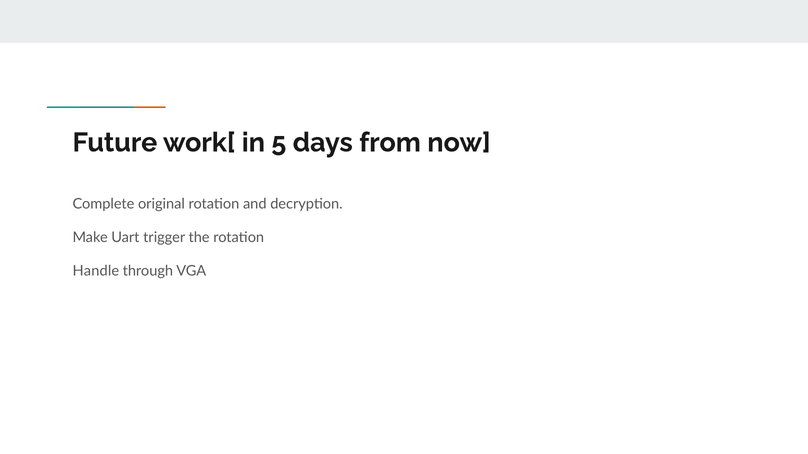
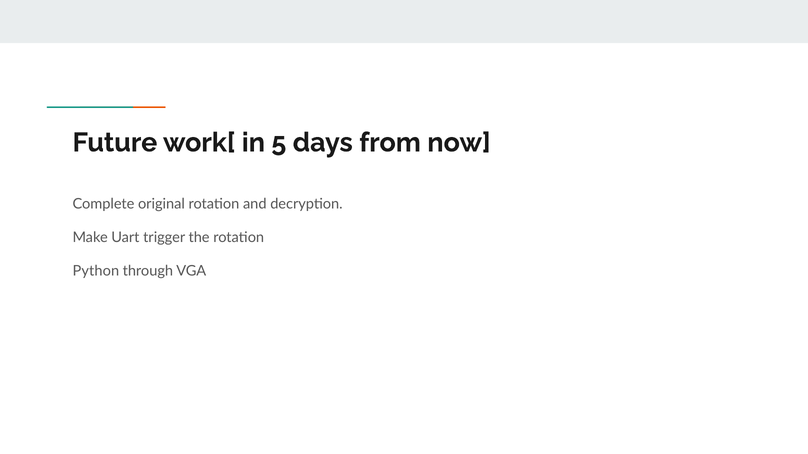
Handle: Handle -> Python (96, 271)
